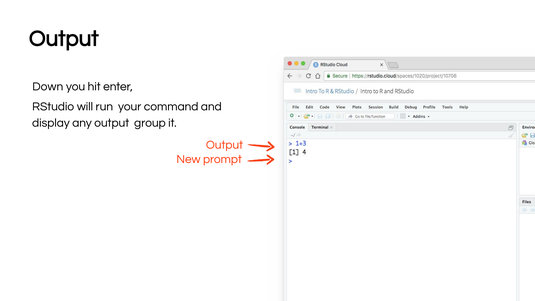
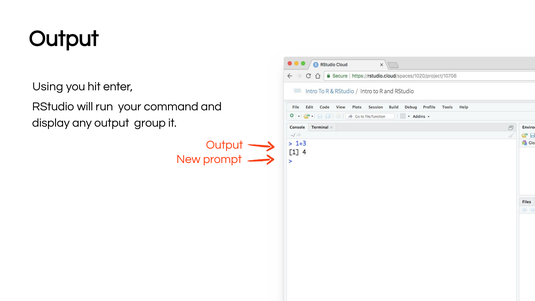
Down: Down -> Using (48, 87)
